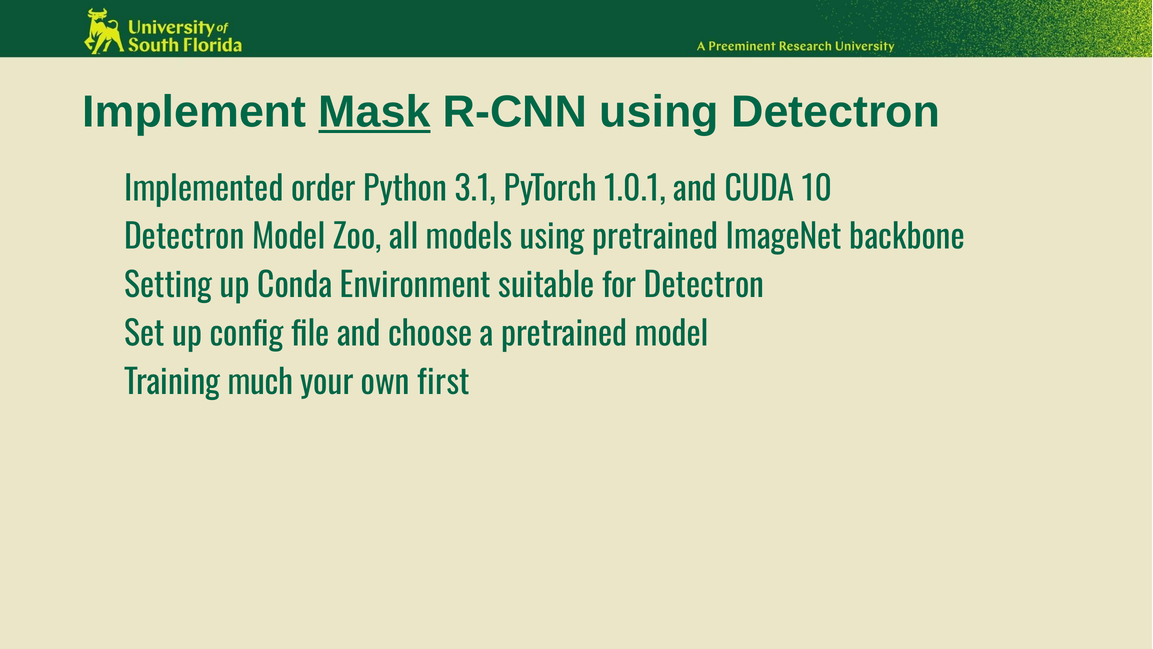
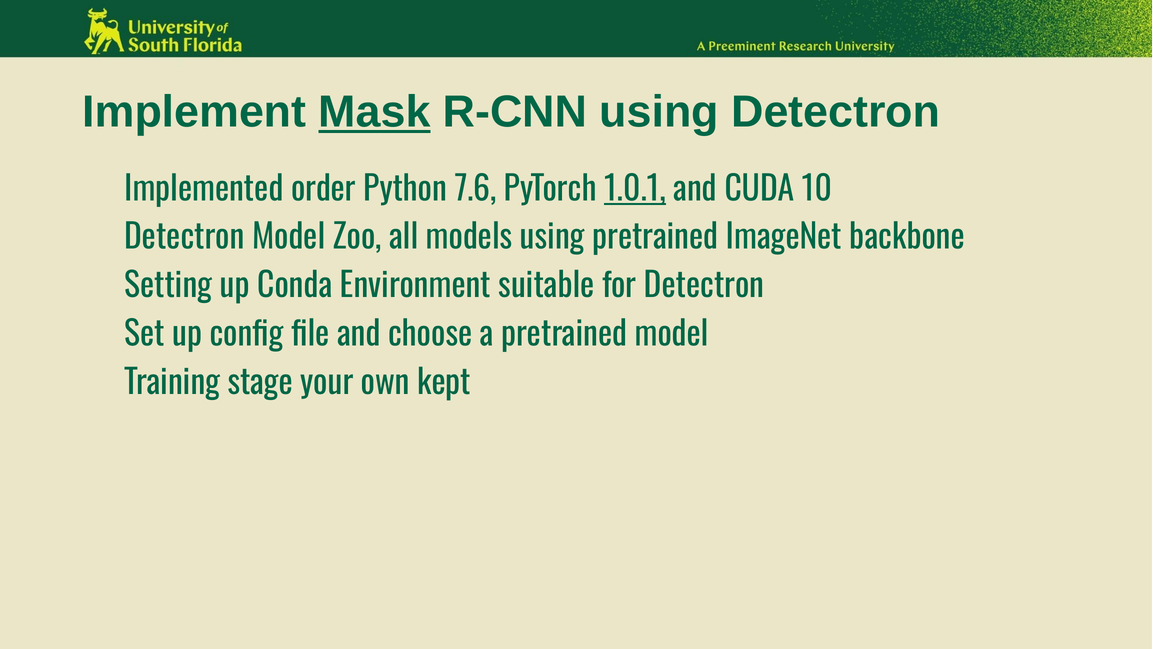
3.1: 3.1 -> 7.6 (476, 189)
1.0.1 underline: none -> present (635, 189)
much: much -> stage (260, 383)
first: first -> kept (444, 383)
